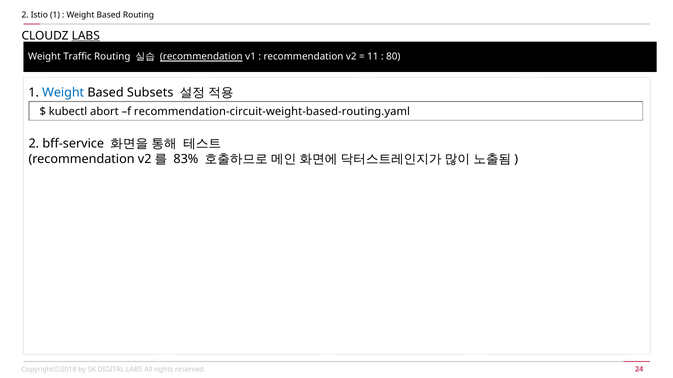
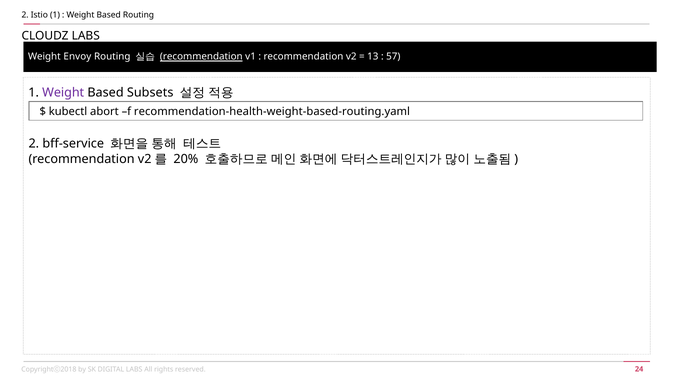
LABS underline: present -> none (86, 36)
Traffic: Traffic -> Envoy (77, 57)
11: 11 -> 13 (373, 57)
80: 80 -> 57 (393, 57)
Weight colour: blue -> purple (63, 93)
recommendation-circuit-weight-based-routing.yaml: recommendation-circuit-weight-based-routing.yaml -> recommendation-health-weight-based-routing.yaml (272, 112)
83%: 83% -> 20% (186, 159)
